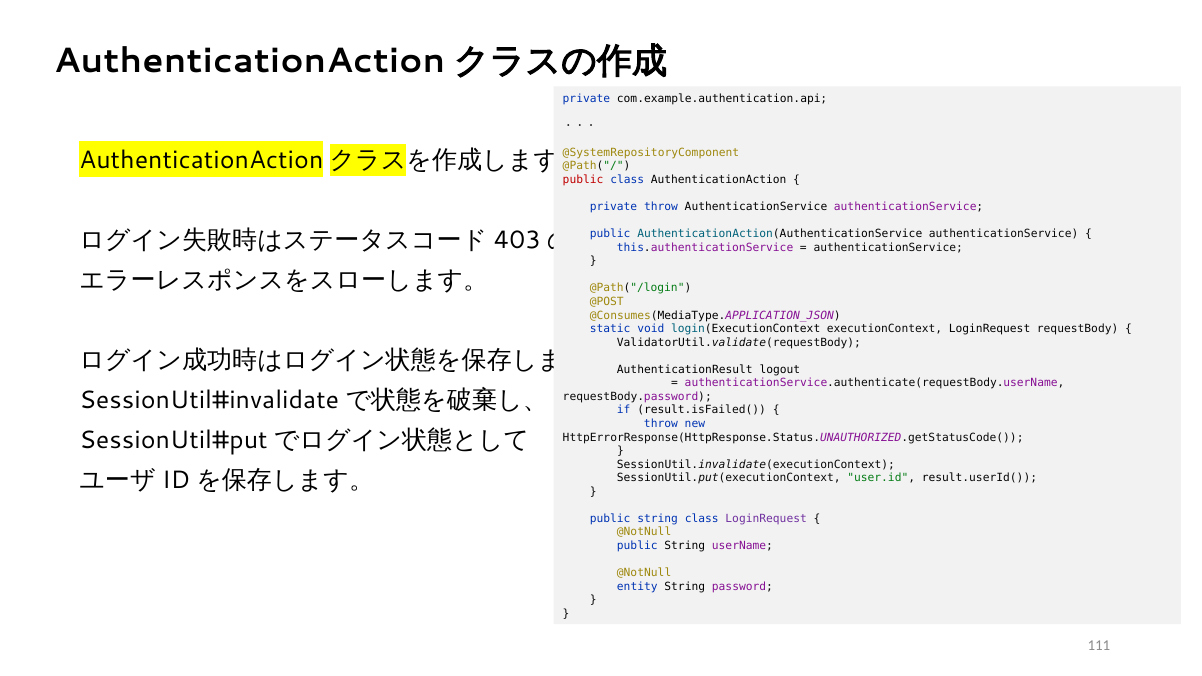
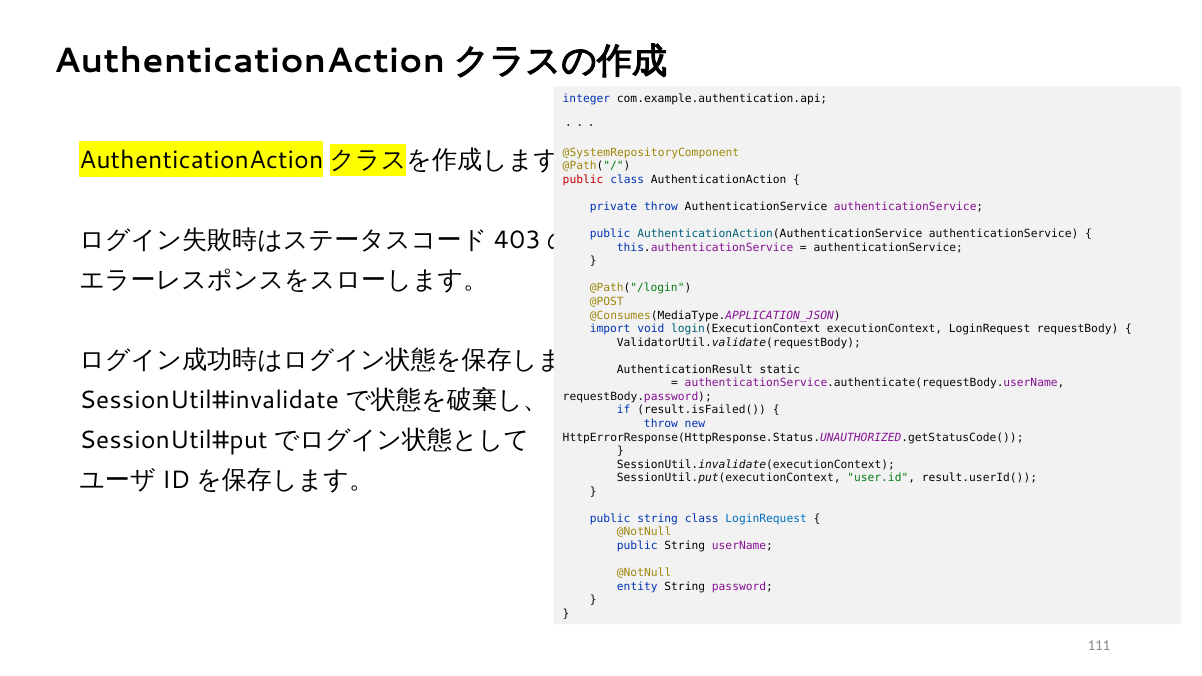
private: private -> integer (586, 98)
static: static -> import (610, 329)
logout: logout -> static (780, 370)
LoginRequest colour: purple -> blue (766, 519)
